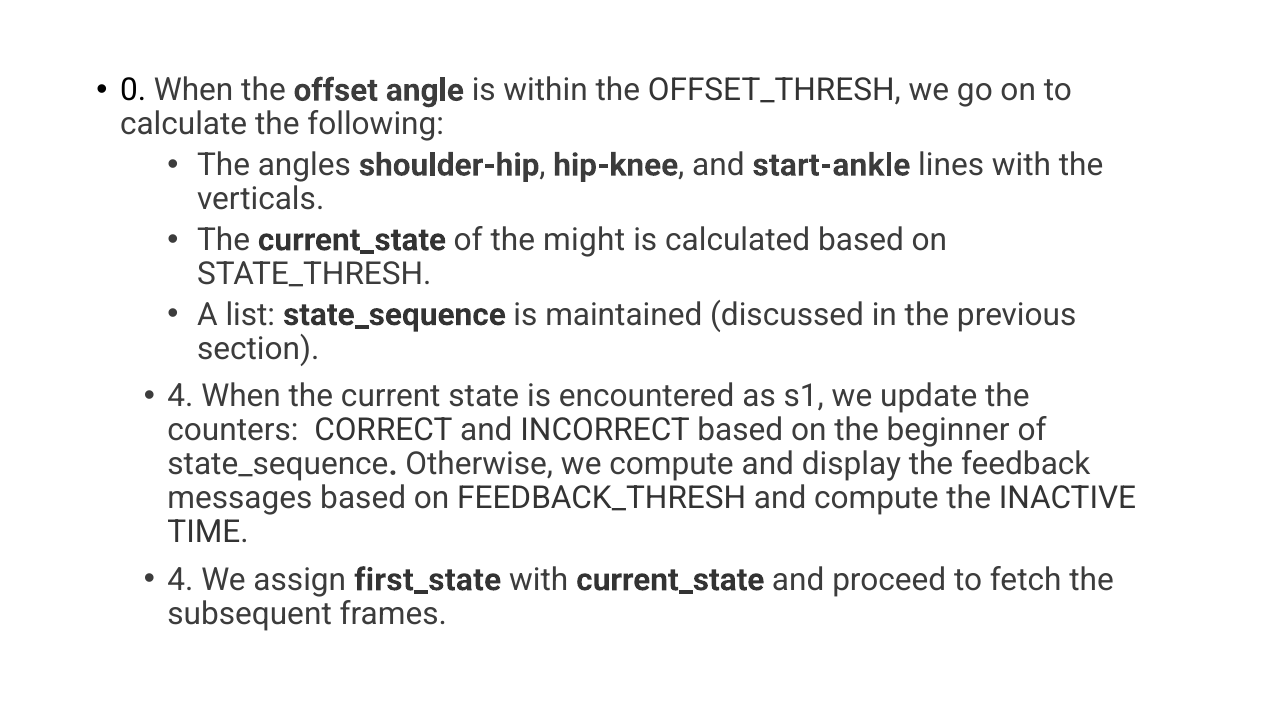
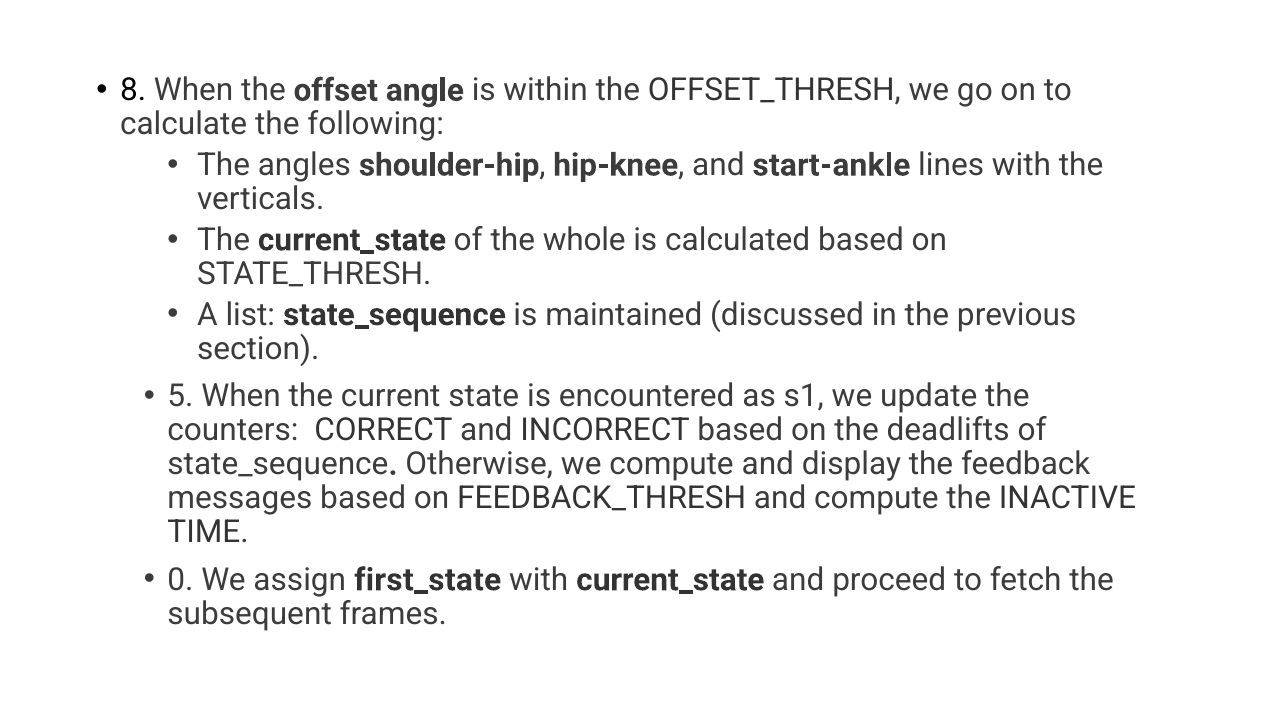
0: 0 -> 8 (133, 90)
might: might -> whole (584, 240)
4: 4 -> 5 (180, 396)
beginner: beginner -> deadlifts (948, 430)
4: 4 -> 0 (180, 580)
